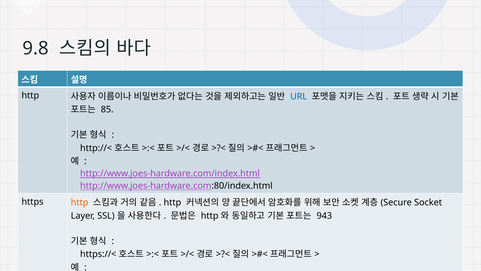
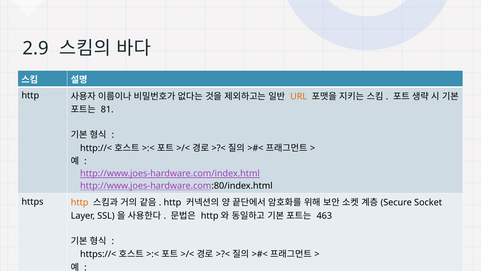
9.8: 9.8 -> 2.9 (36, 48)
URL colour: blue -> orange (299, 96)
85: 85 -> 81 (107, 109)
943: 943 -> 463 (324, 215)
